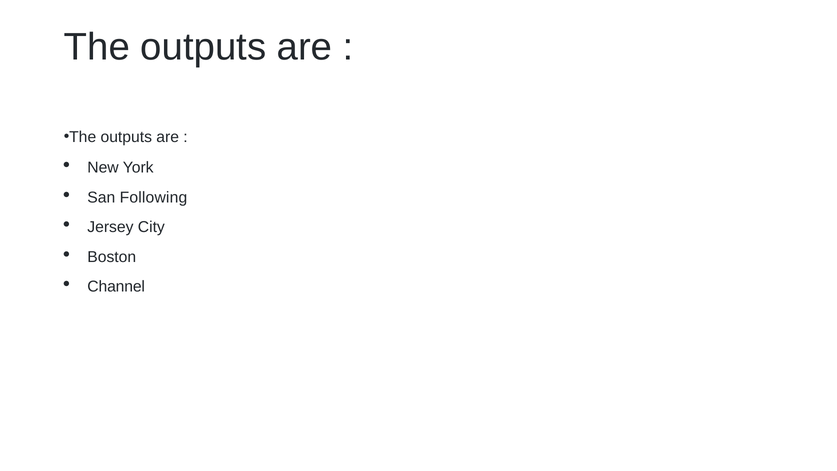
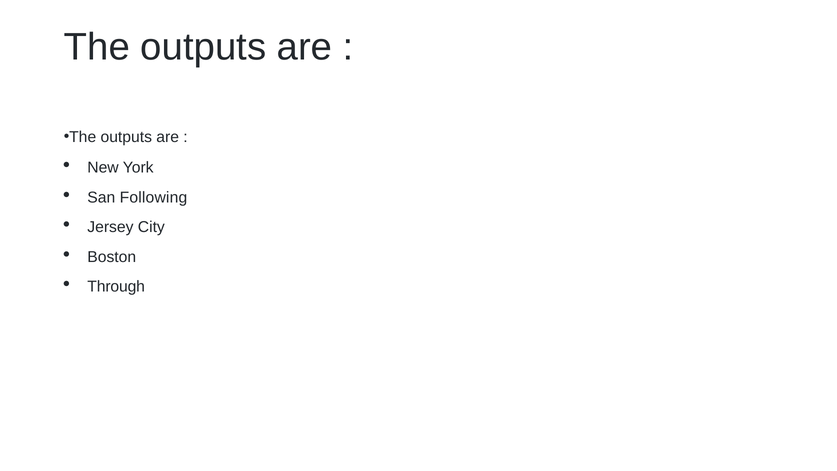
Channel: Channel -> Through (116, 287)
